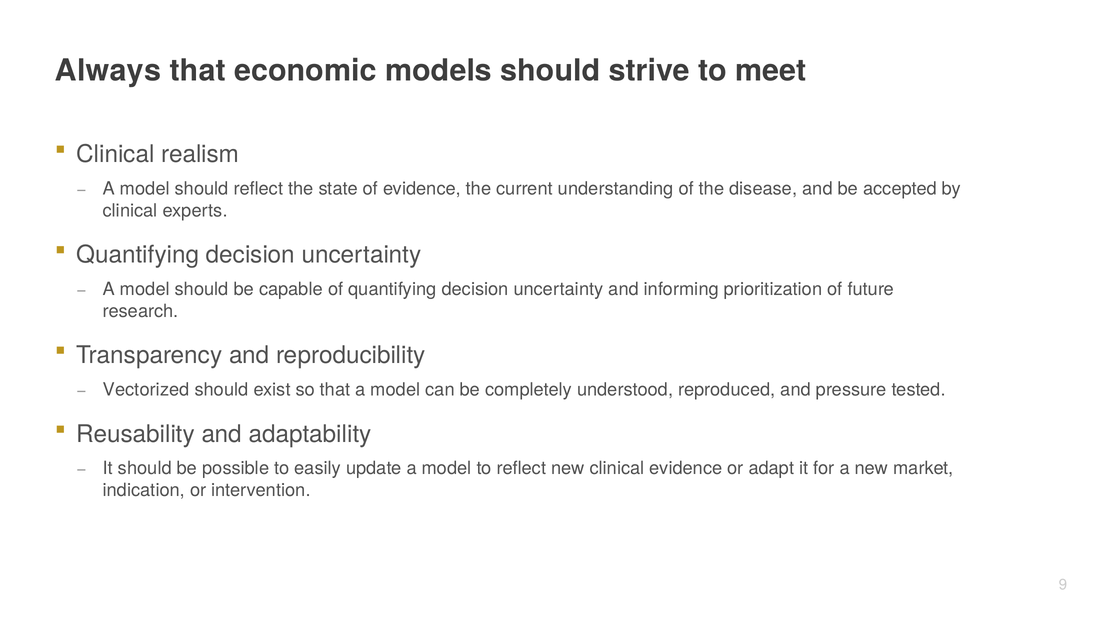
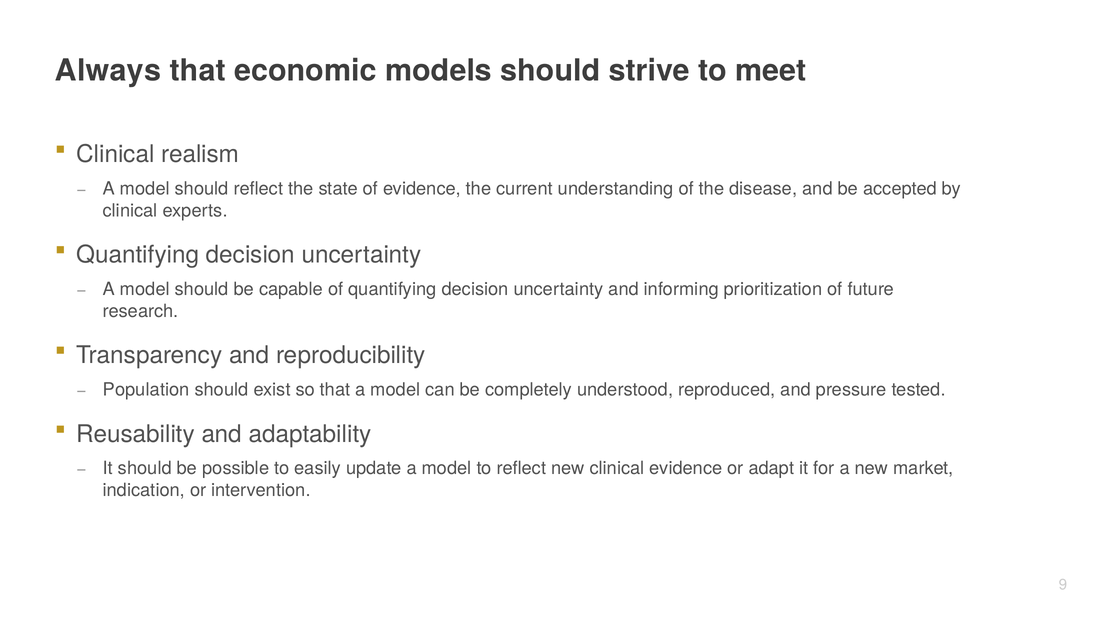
Vectorized: Vectorized -> Population (146, 390)
